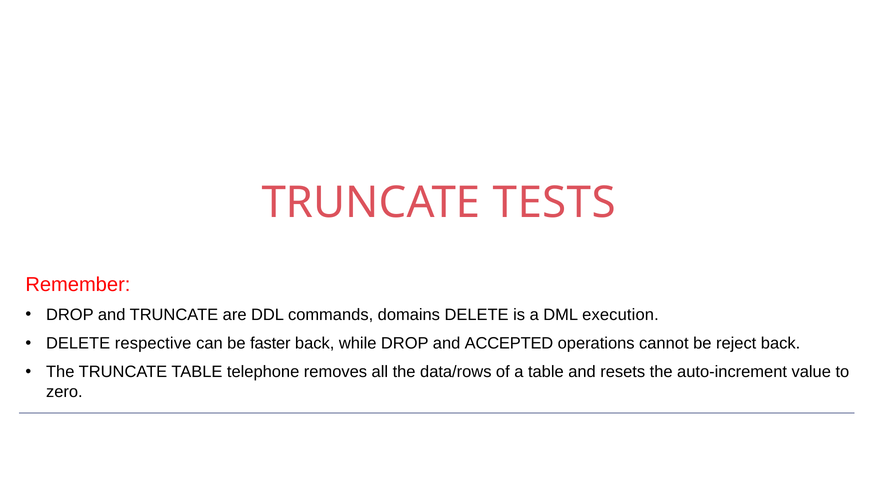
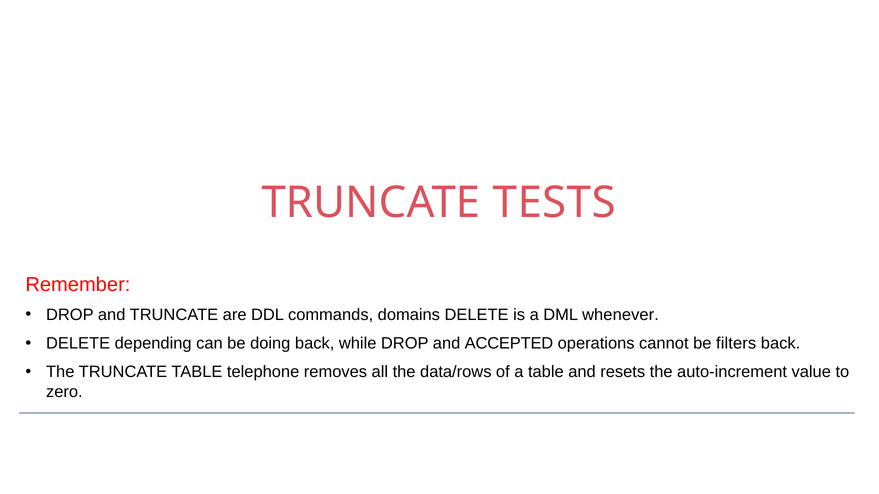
execution: execution -> whenever (620, 315)
respective: respective -> depending (153, 344)
faster: faster -> doing (270, 344)
reject: reject -> filters (736, 344)
